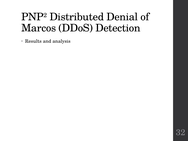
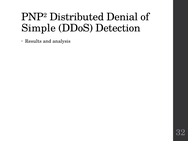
Marcos: Marcos -> Simple (39, 28)
